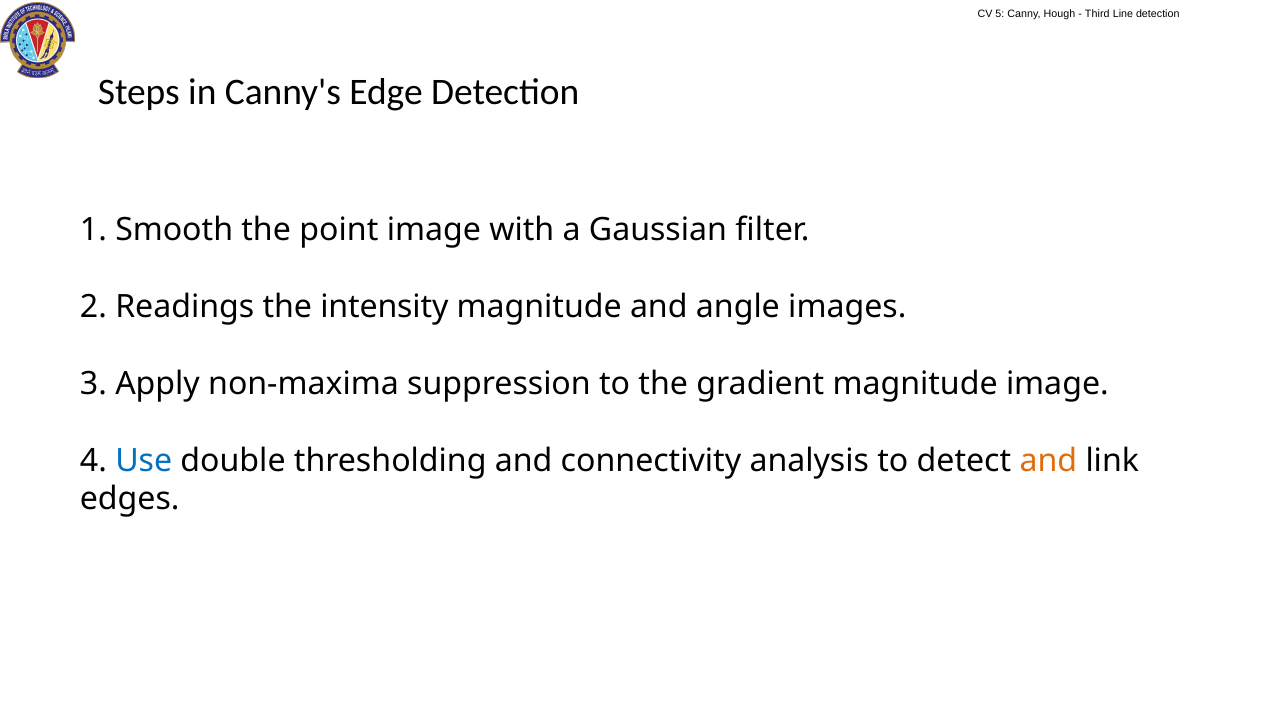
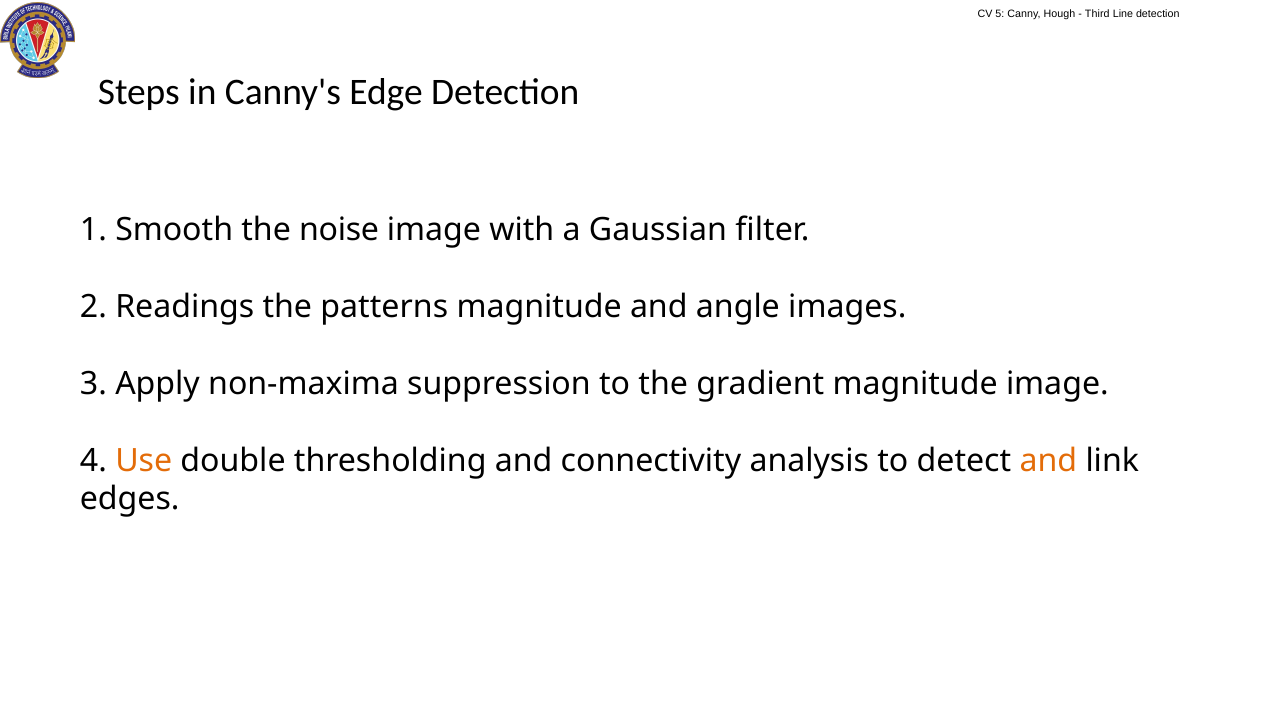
point: point -> noise (339, 230)
intensity: intensity -> patterns (384, 307)
Use colour: blue -> orange (144, 461)
